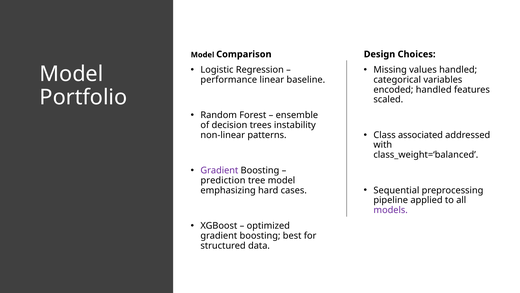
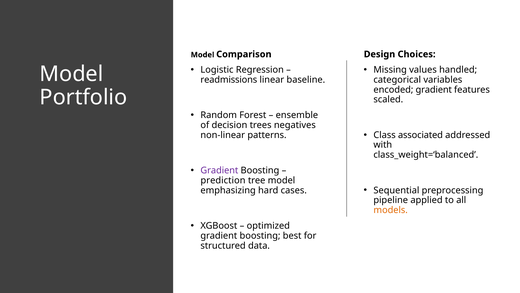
performance: performance -> readmissions (229, 80)
encoded handled: handled -> gradient (434, 89)
instability: instability -> negatives (295, 125)
models colour: purple -> orange (391, 210)
